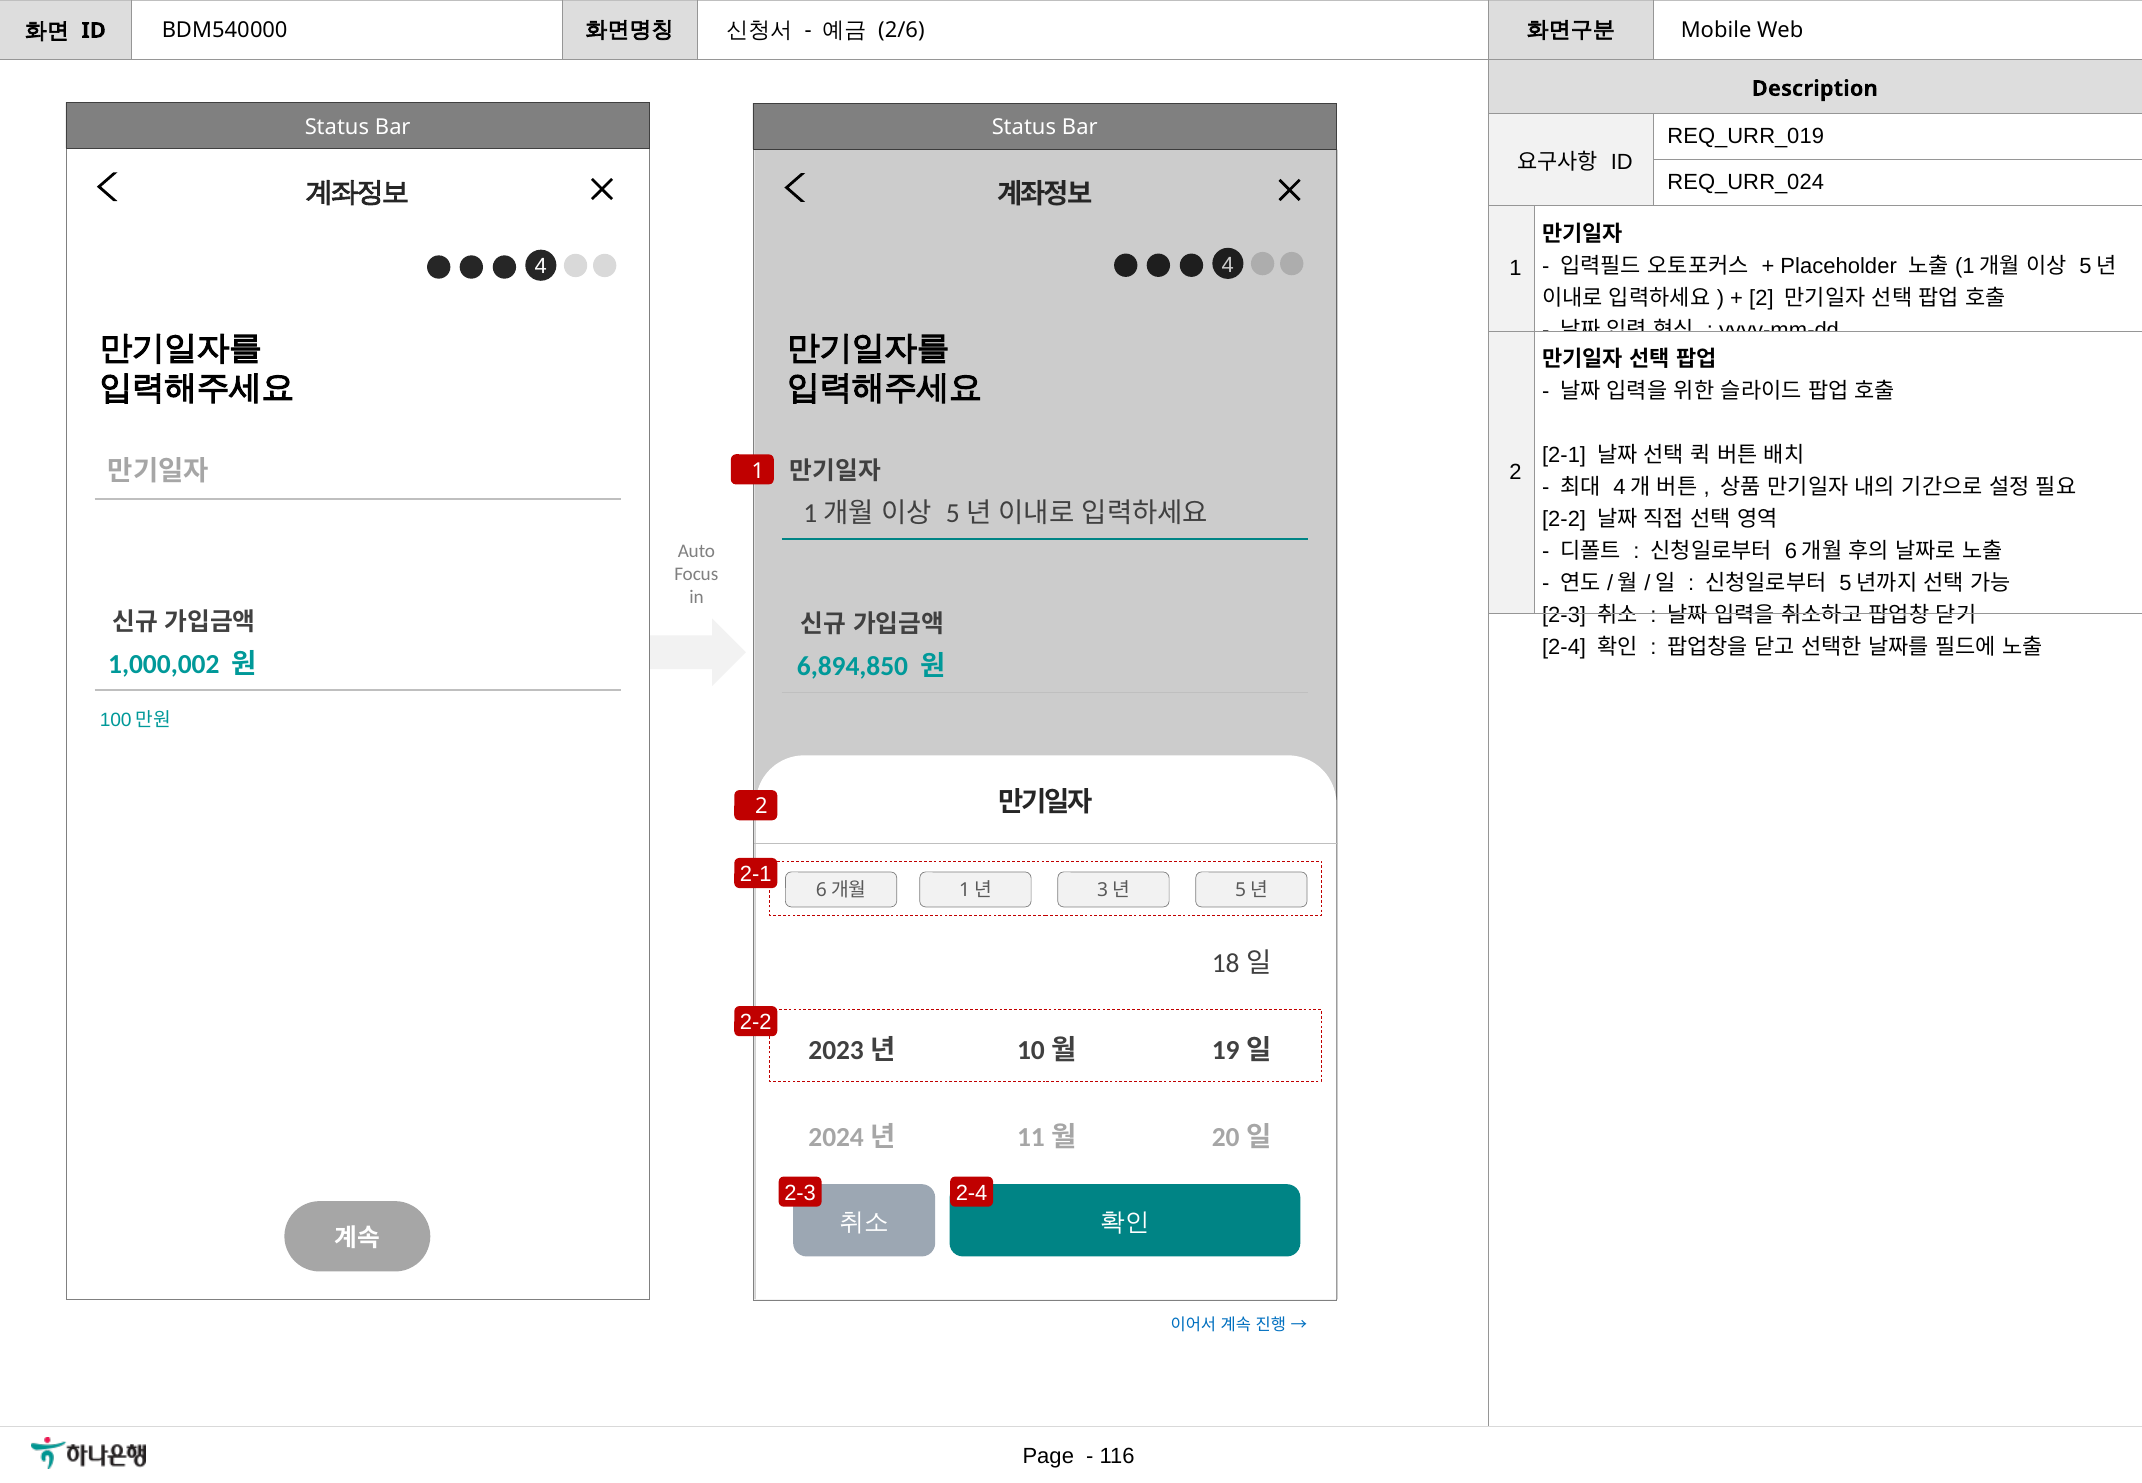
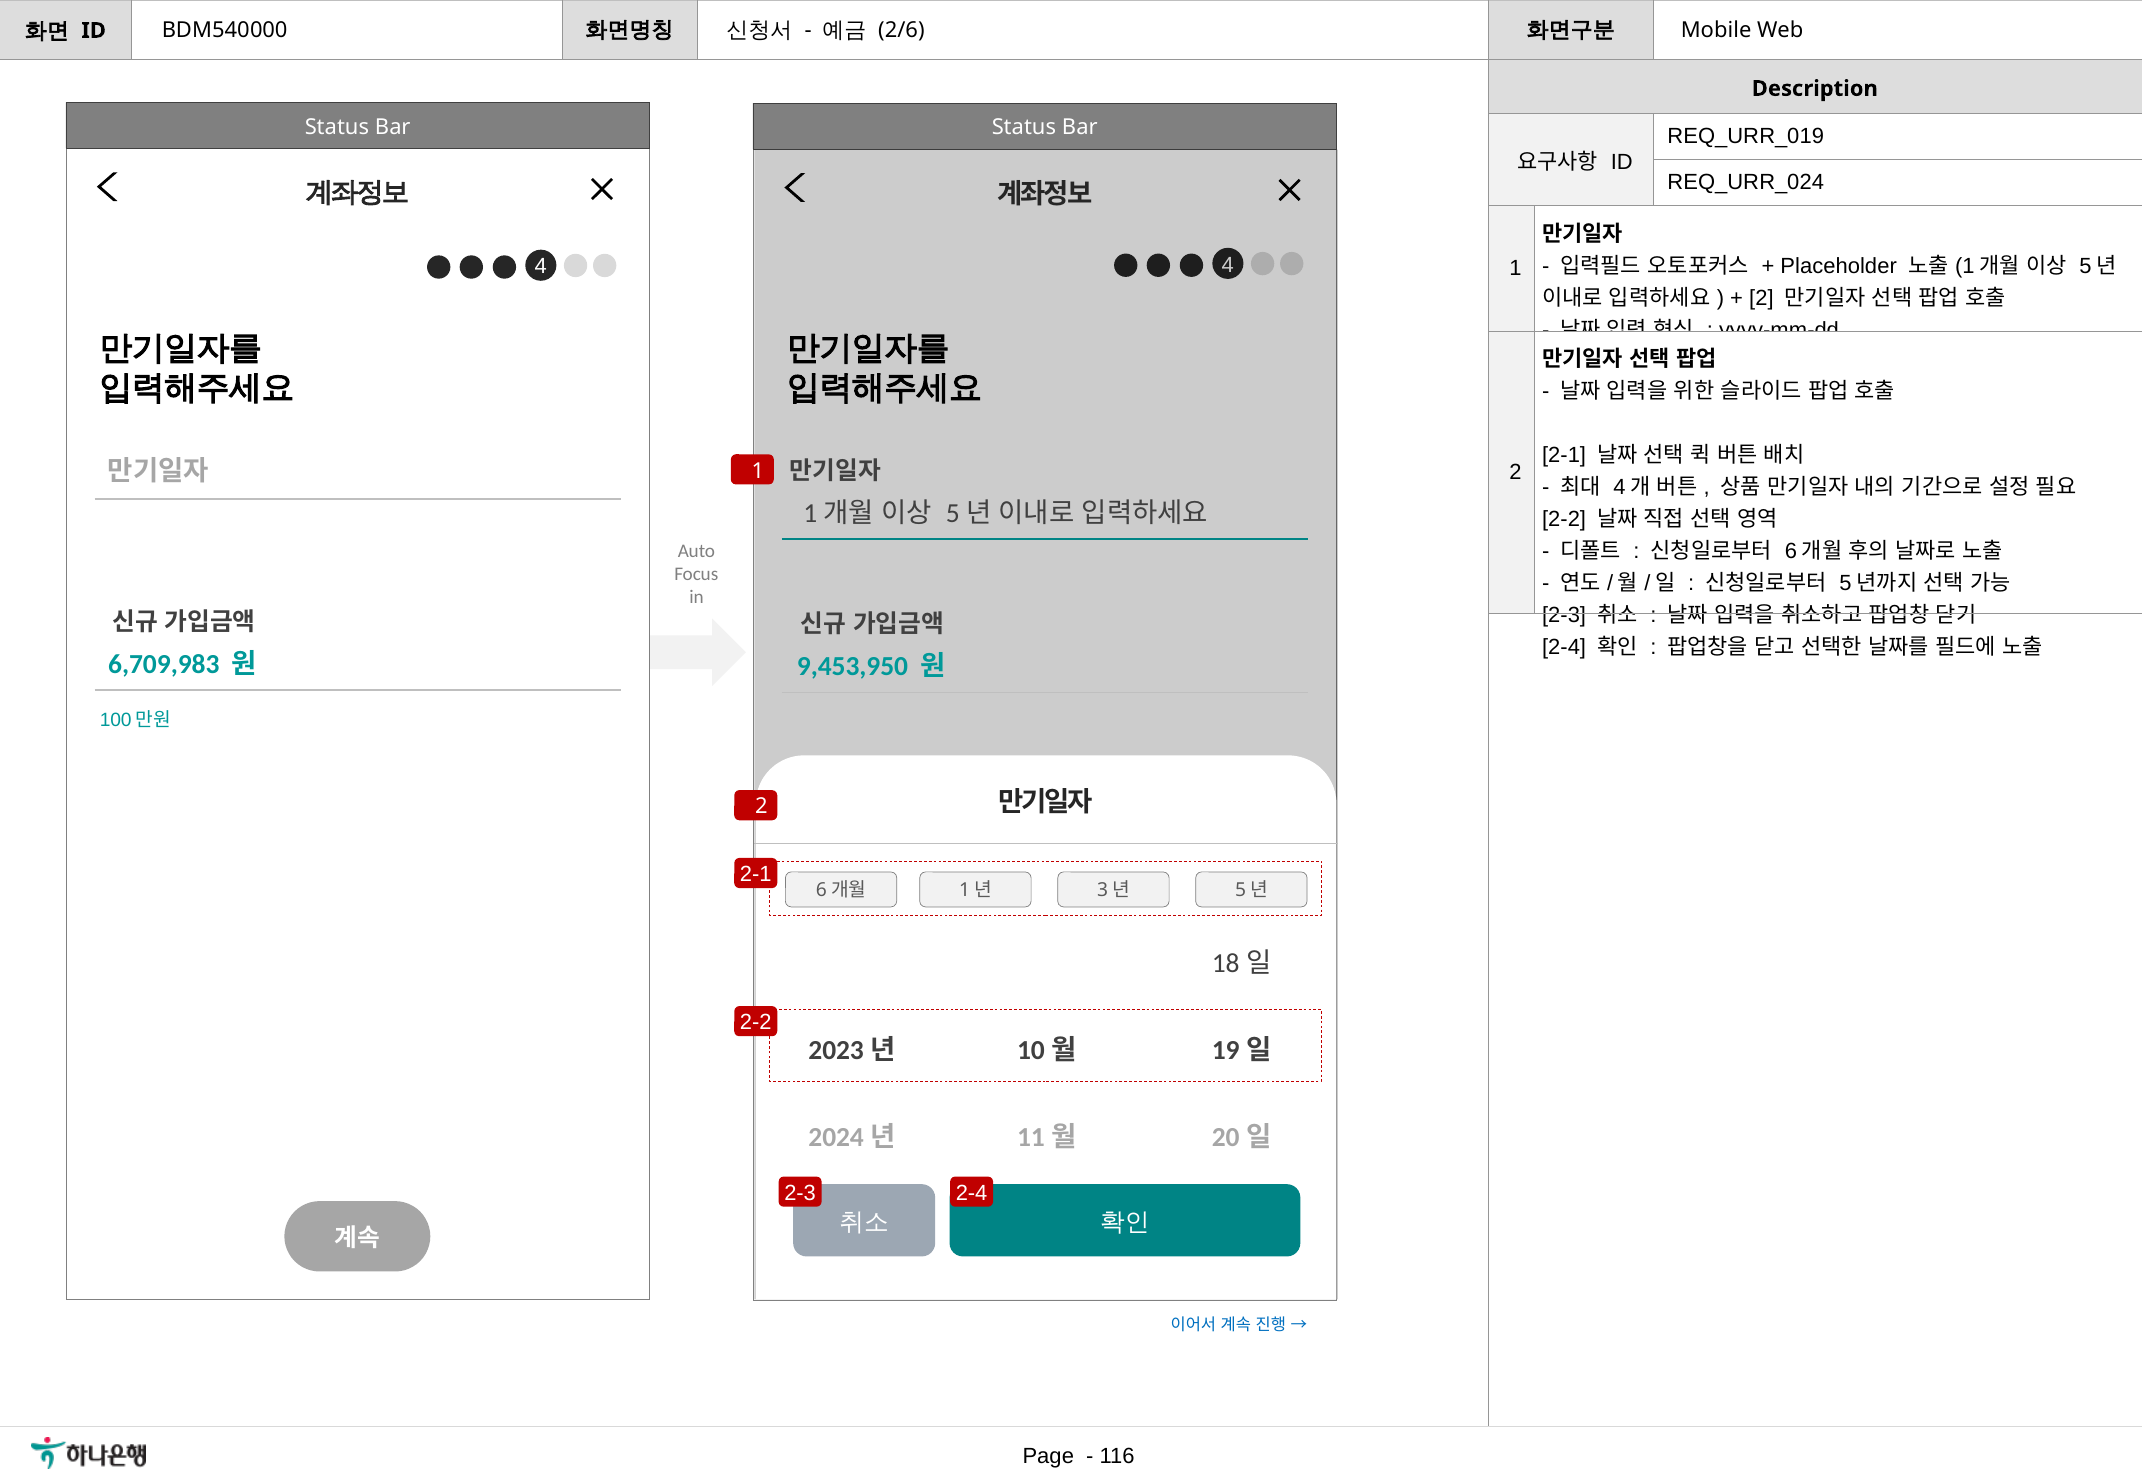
1,000,002: 1,000,002 -> 6,709,983 (164, 664)
6,894,850: 6,894,850 -> 9,453,950 (853, 666)
